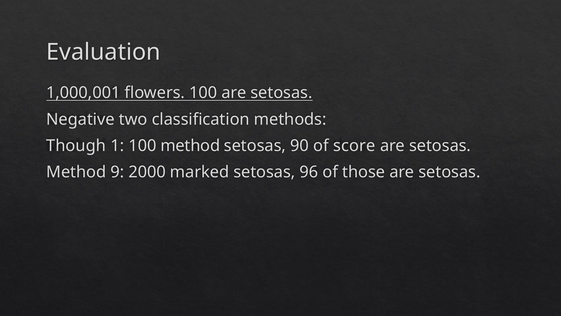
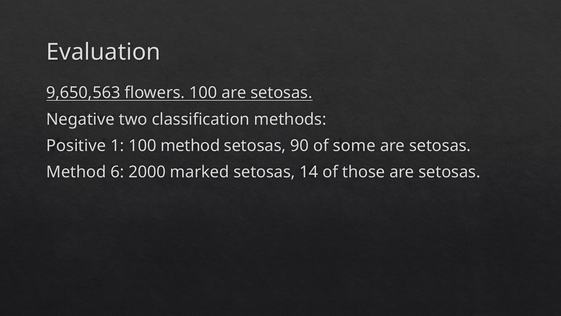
1,000,001: 1,000,001 -> 9,650,563 (83, 93)
Though: Though -> Positive (76, 146)
score: score -> some (354, 146)
9: 9 -> 6 (117, 172)
96: 96 -> 14 (309, 172)
